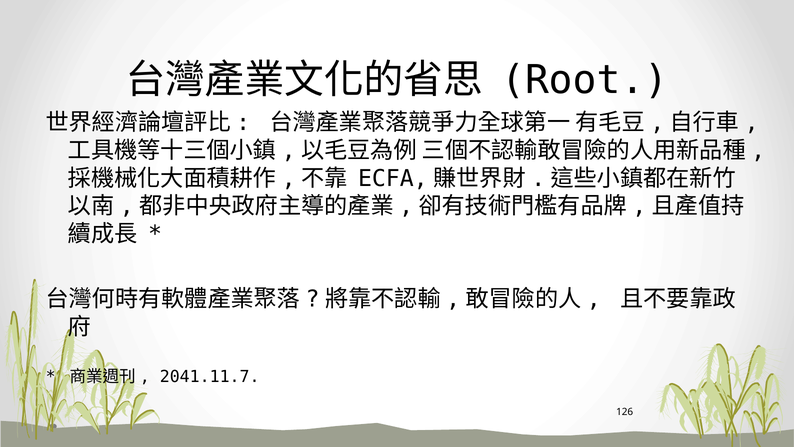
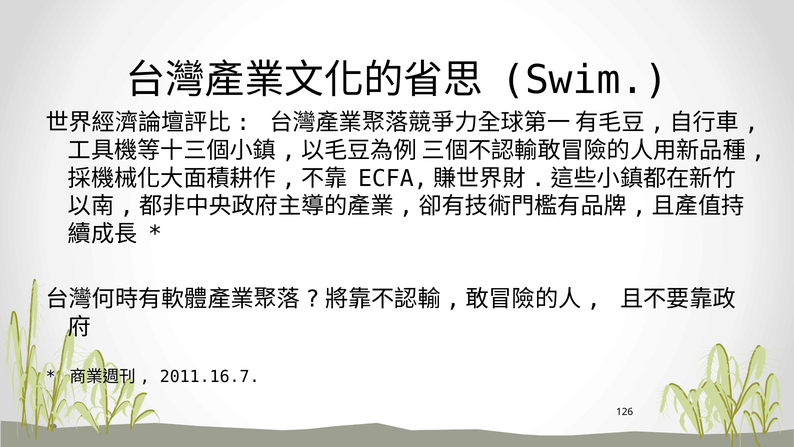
Root: Root -> Swim (585, 80)
2041.11.7: 2041.11.7 -> 2011.16.7 (210, 376)
